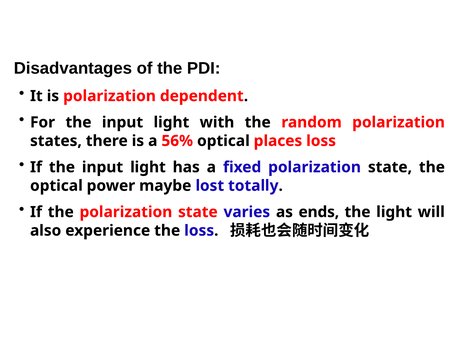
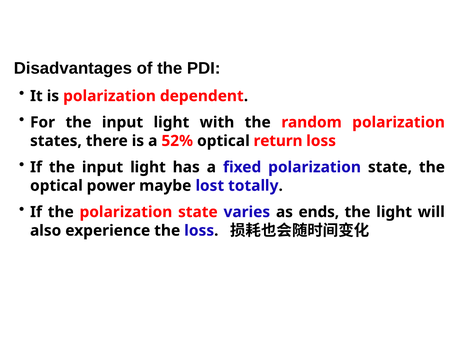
56%: 56% -> 52% (177, 141)
places: places -> return (278, 141)
